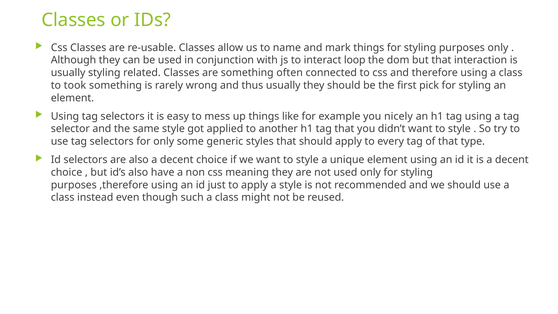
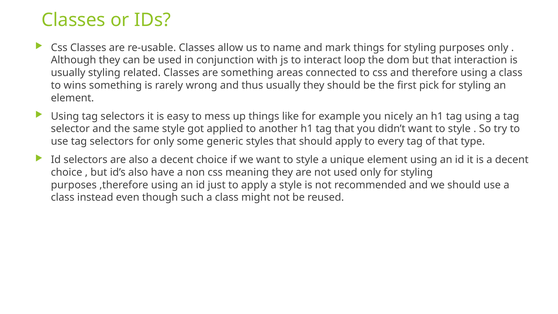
often: often -> areas (290, 73)
took: took -> wins (75, 85)
